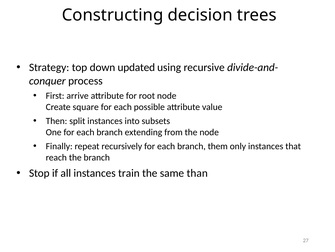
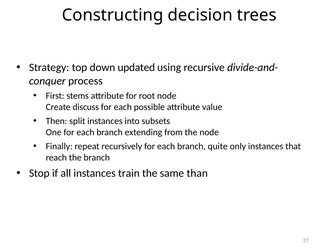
arrive: arrive -> stems (78, 96)
square: square -> discuss (86, 107)
them: them -> quite (218, 146)
